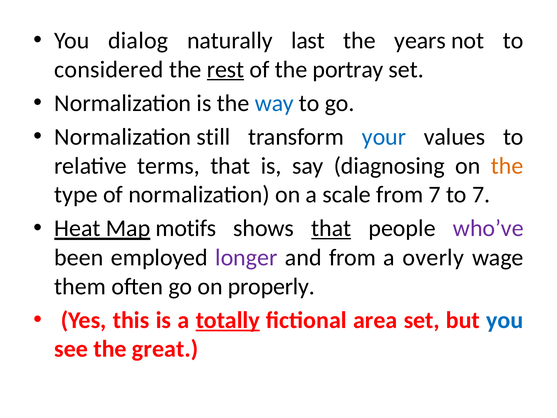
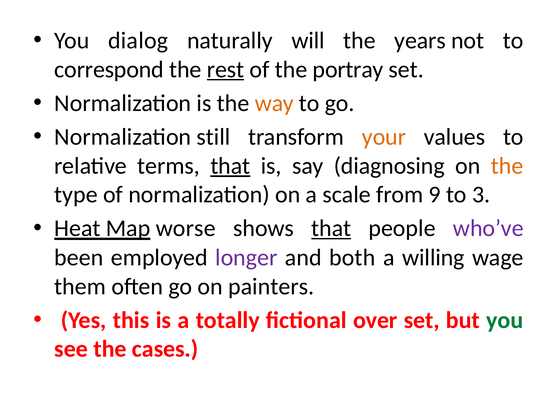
last: last -> will (308, 41)
considered: considered -> correspond (109, 69)
way colour: blue -> orange (274, 103)
your colour: blue -> orange (384, 137)
that underline: none -> present (230, 166)
from 7: 7 -> 9 (435, 194)
to 7: 7 -> 3 (481, 194)
motifs: motifs -> worse (186, 228)
and from: from -> both (352, 257)
overly: overly -> willing (433, 257)
properly: properly -> painters (271, 286)
totally underline: present -> none (228, 320)
area: area -> over (375, 320)
you colour: blue -> green (505, 320)
great: great -> cases (165, 349)
